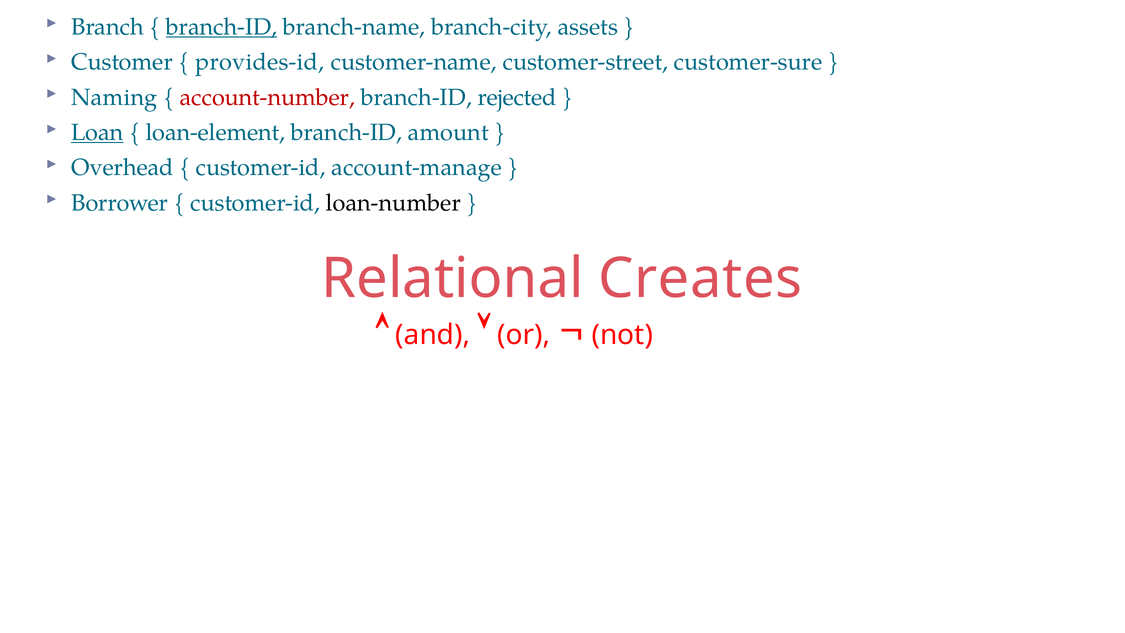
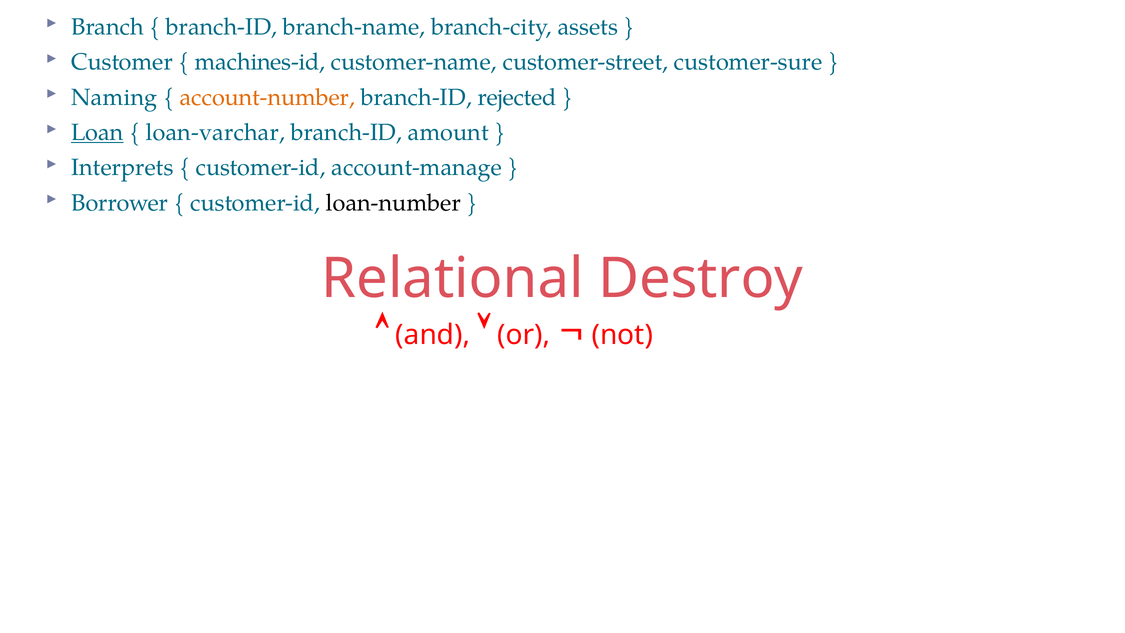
branch-ID underline: present -> none (221, 27)
provides-id: provides-id -> machines-id (260, 62)
account-number colour: red -> orange (267, 97)
loan-element: loan-element -> loan-varchar (215, 132)
Overhead: Overhead -> Interprets (122, 168)
Creates: Creates -> Destroy (701, 279)
